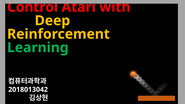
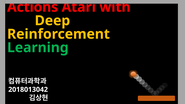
Control: Control -> Actions (33, 7)
